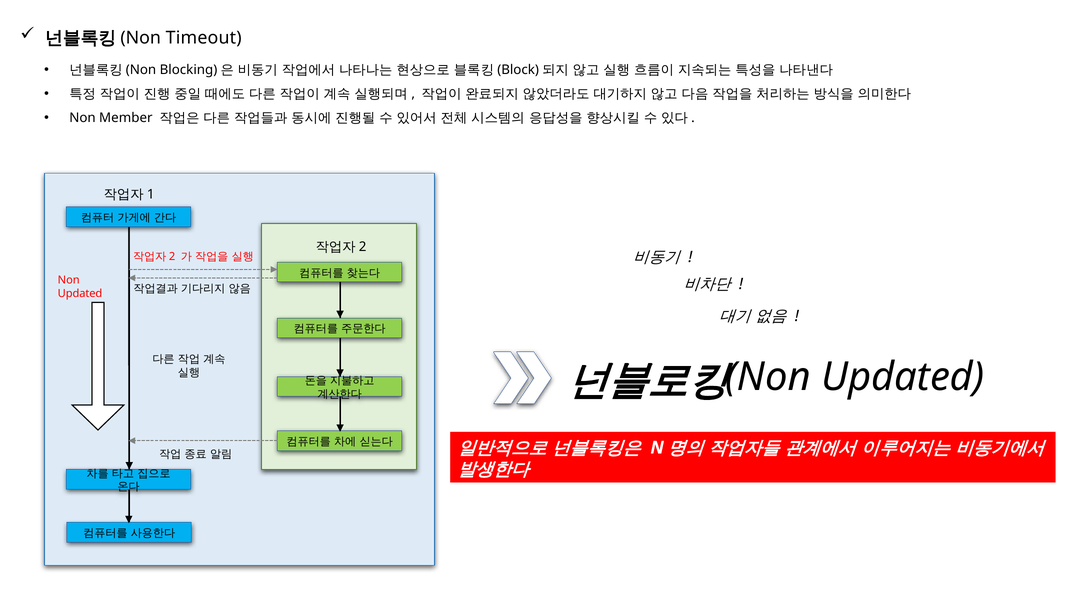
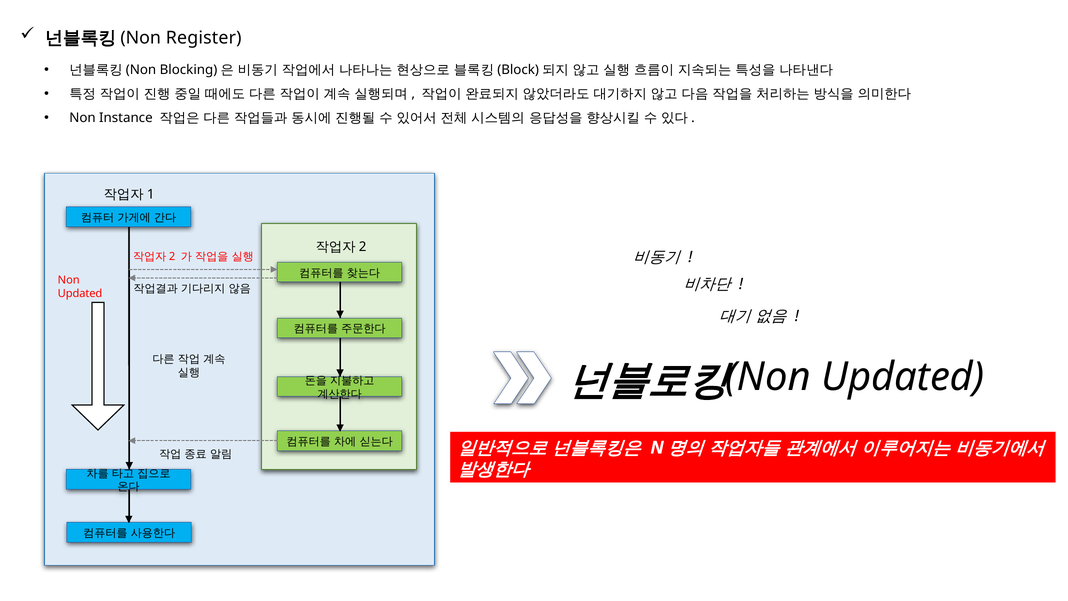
Timeout: Timeout -> Register (204, 38)
Member: Member -> Instance (126, 118)
